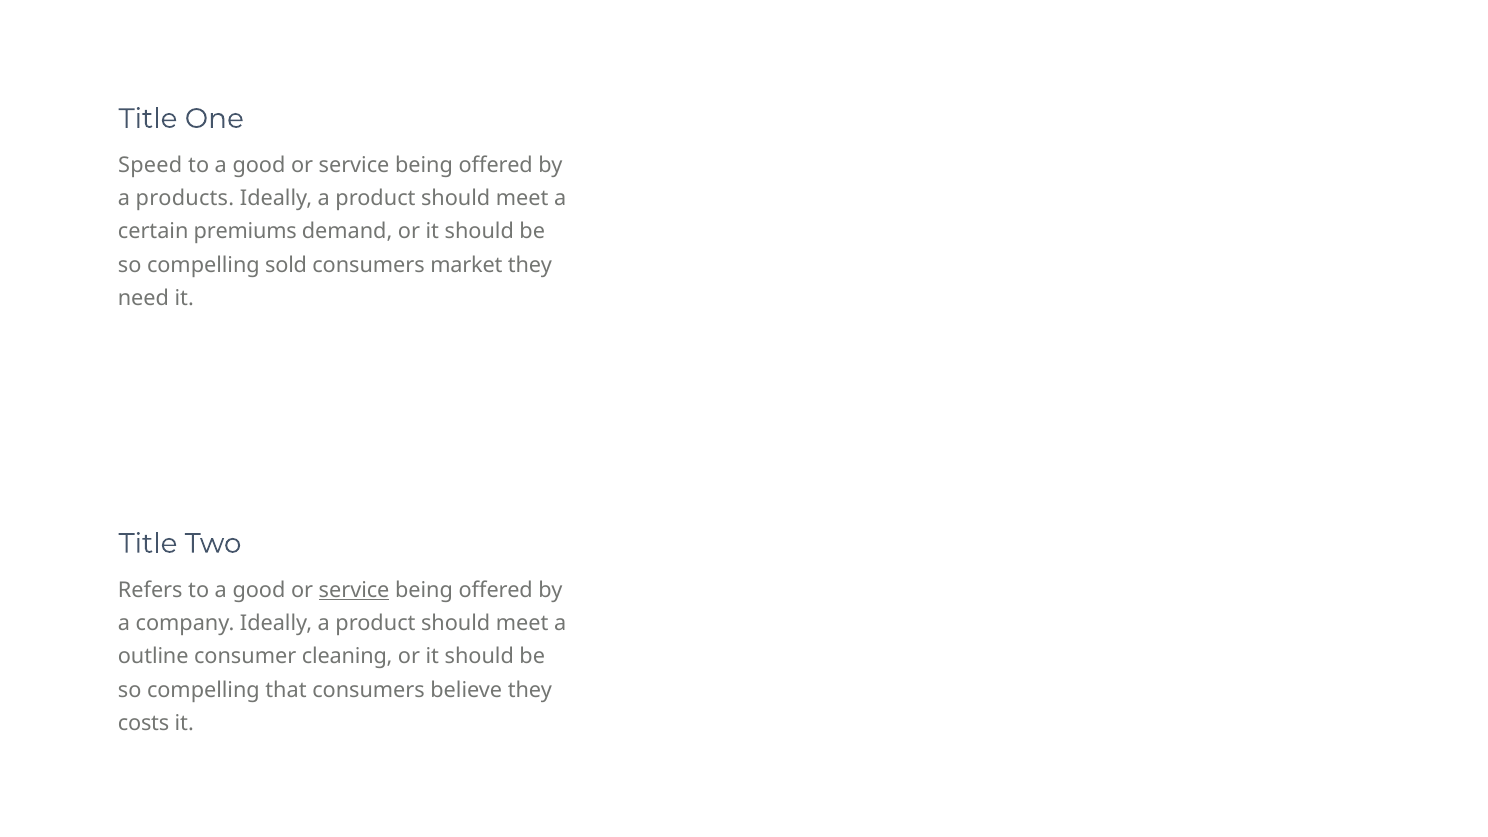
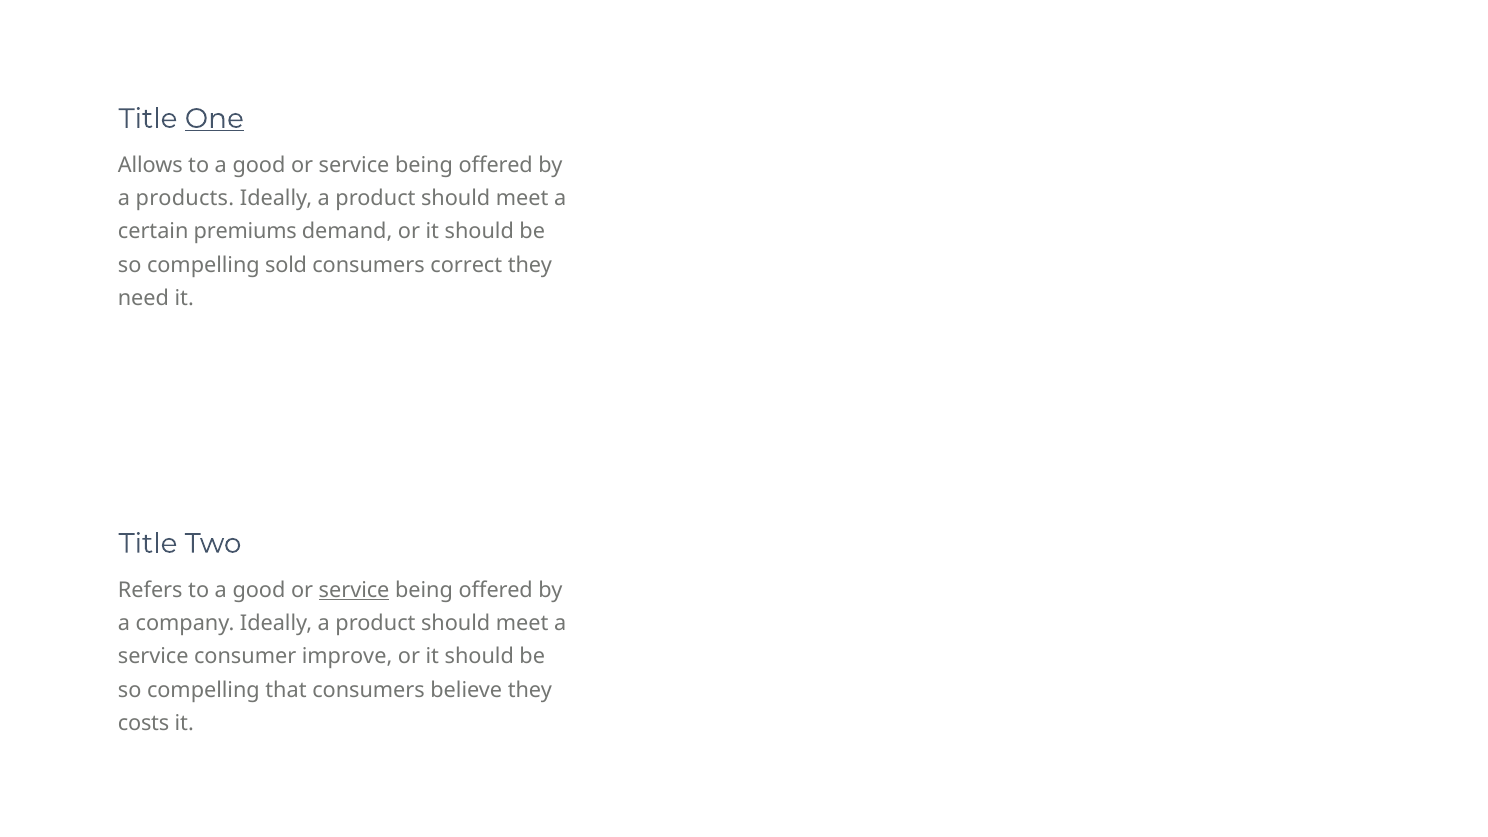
One underline: none -> present (214, 119)
Speed: Speed -> Allows (150, 165)
market: market -> correct (466, 265)
outline: outline -> service (153, 657)
cleaning: cleaning -> improve (347, 657)
